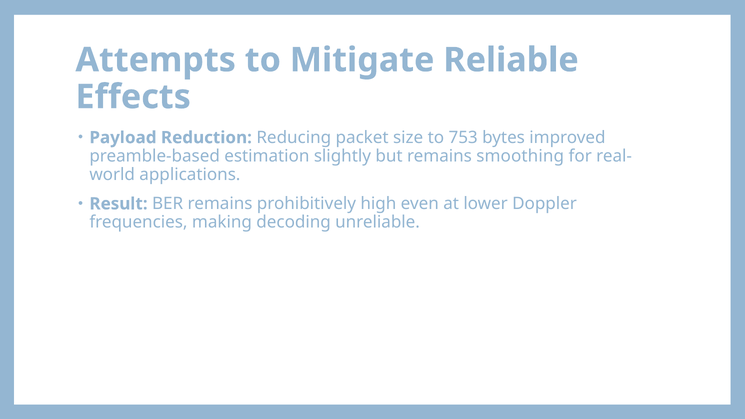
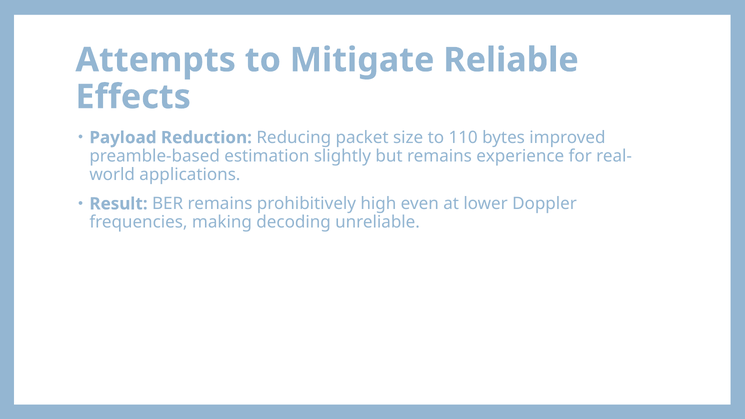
753: 753 -> 110 (463, 138)
smoothing: smoothing -> experience (520, 156)
